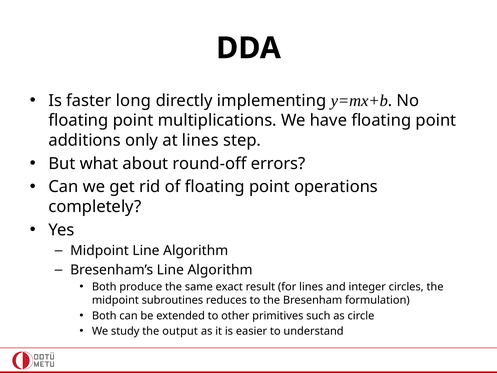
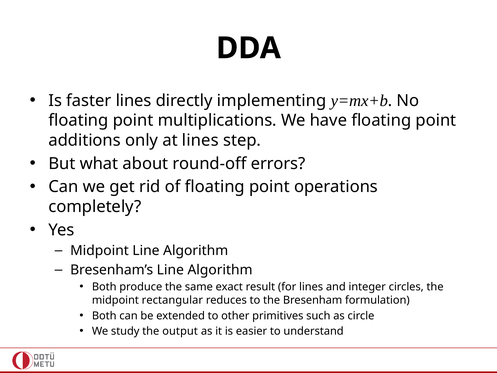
faster long: long -> lines (134, 101)
subroutines: subroutines -> rectangular (172, 300)
